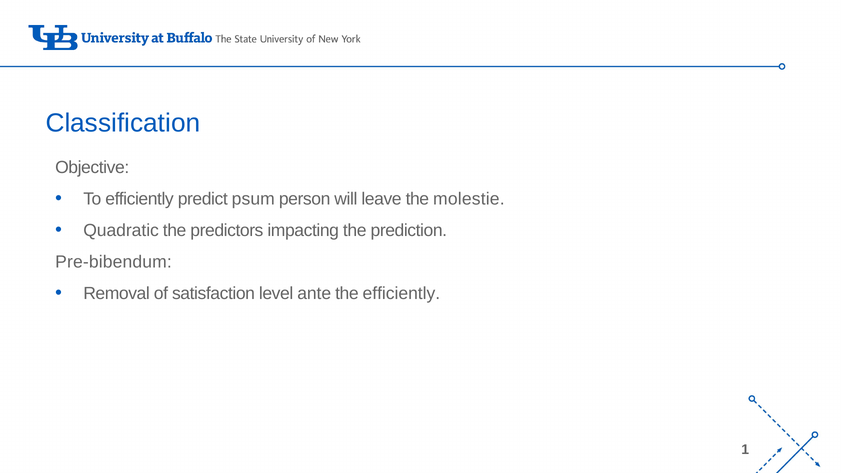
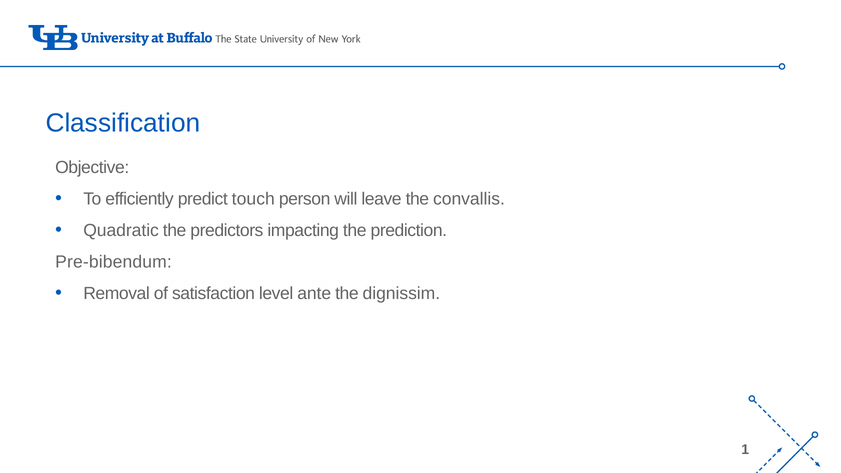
psum: psum -> touch (253, 199)
molestie: molestie -> convallis (469, 199)
the efficiently: efficiently -> dignissim (401, 294)
